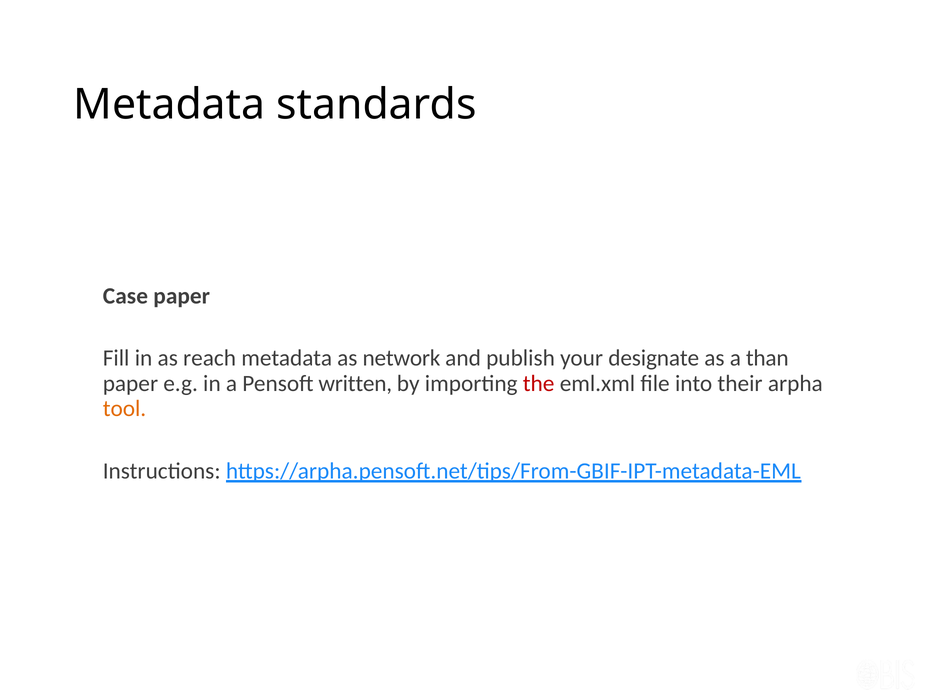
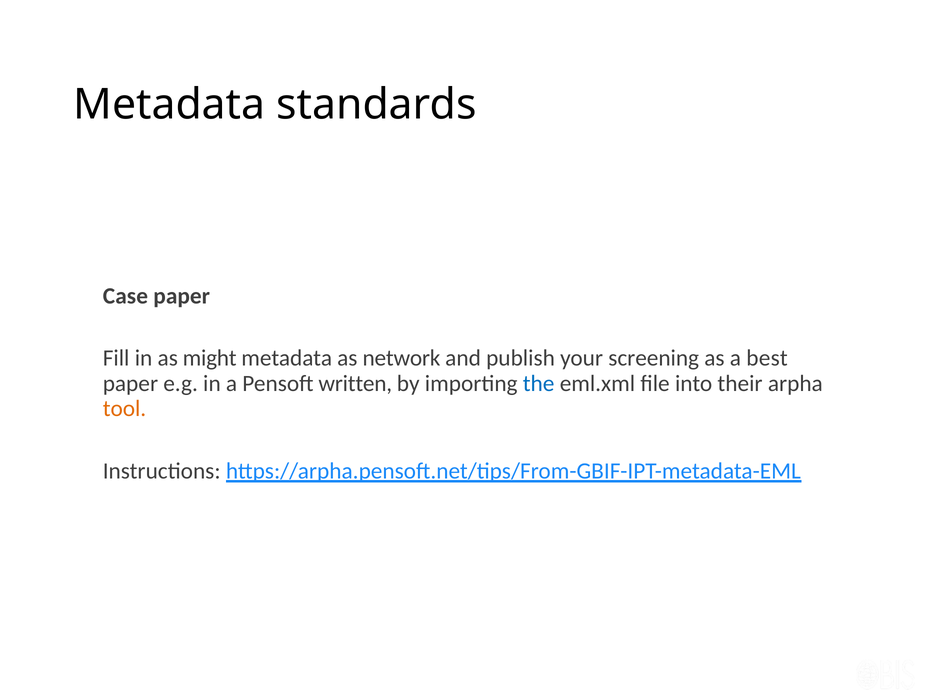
reach: reach -> might (210, 358)
designate: designate -> screening (654, 358)
than: than -> best (767, 358)
the colour: red -> blue (539, 383)
